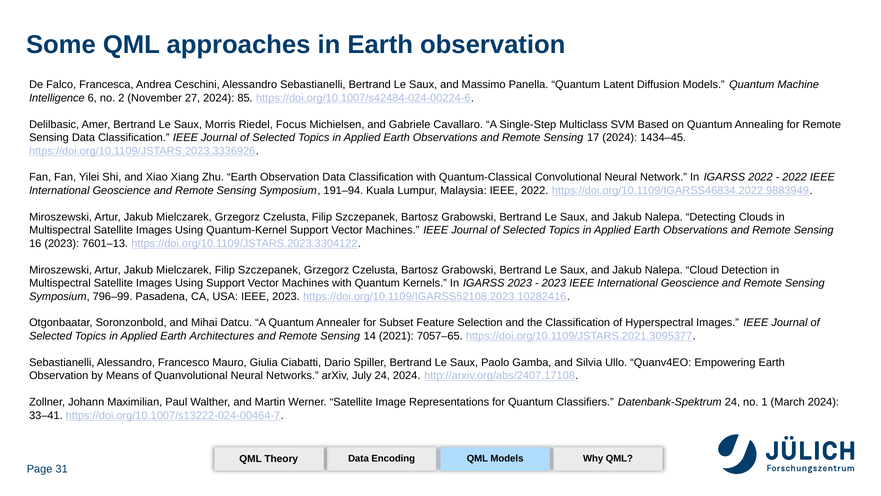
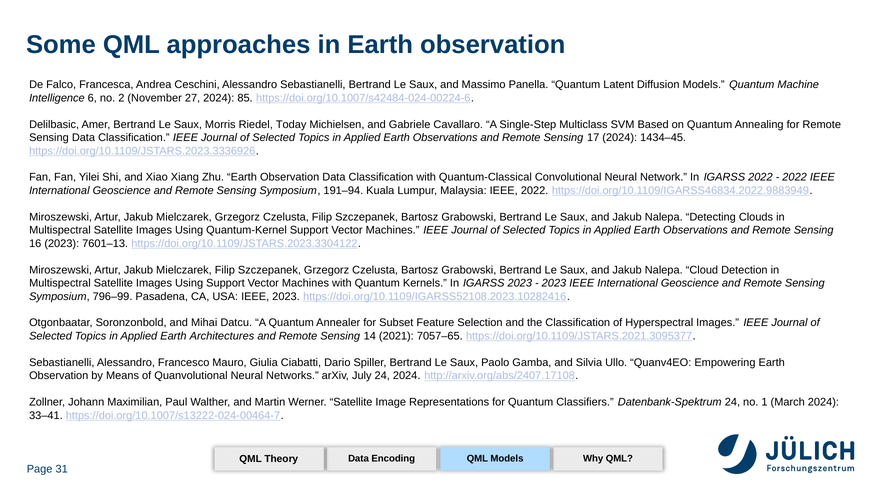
Focus: Focus -> Today (291, 124)
